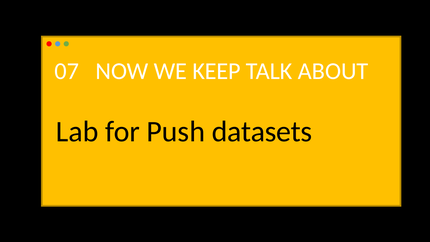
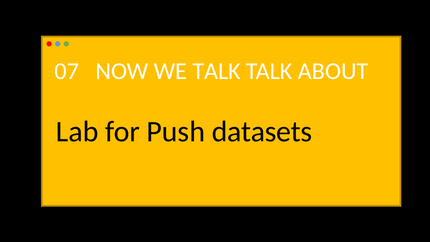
WE KEEP: KEEP -> TALK (217, 71)
